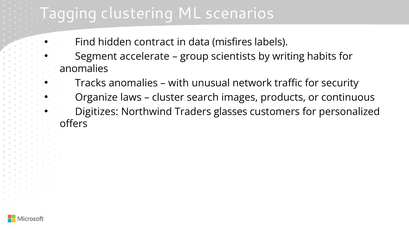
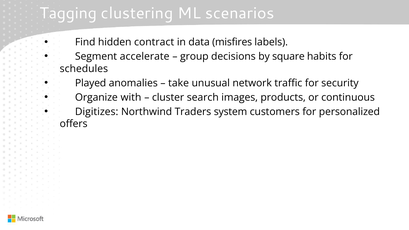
scientists: scientists -> decisions (233, 57)
writing: writing -> square (288, 57)
anomalies: anomalies -> schedules (84, 69)
Tracks: Tracks -> Played (91, 83)
with: with -> take (179, 83)
laws: laws -> with (131, 97)
glasses: glasses -> system (231, 112)
